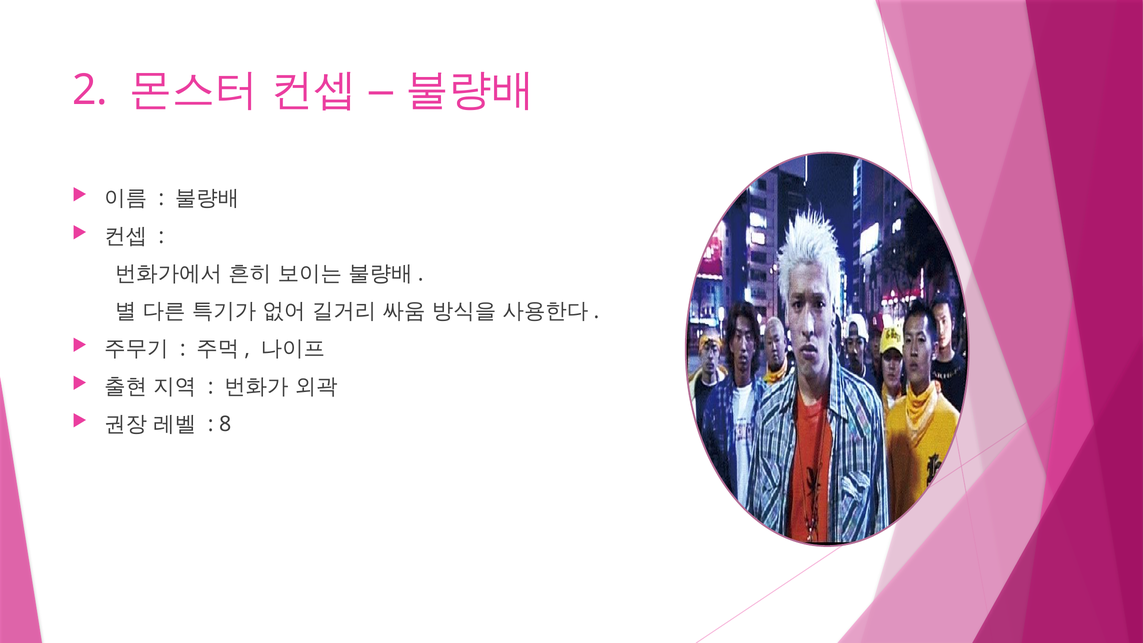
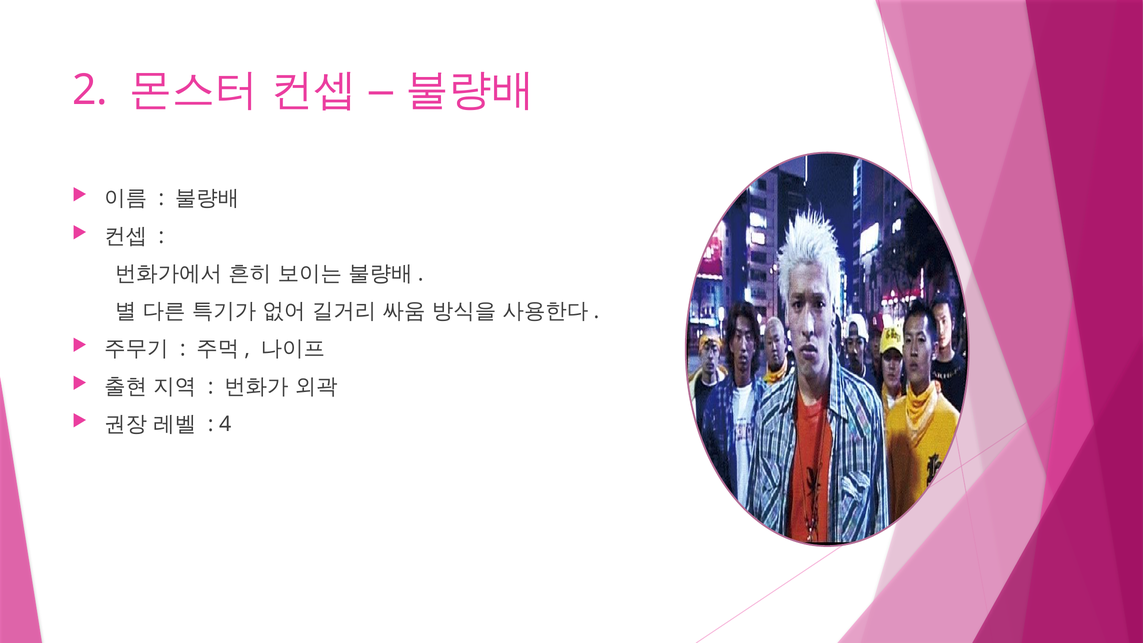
8: 8 -> 4 (225, 424)
